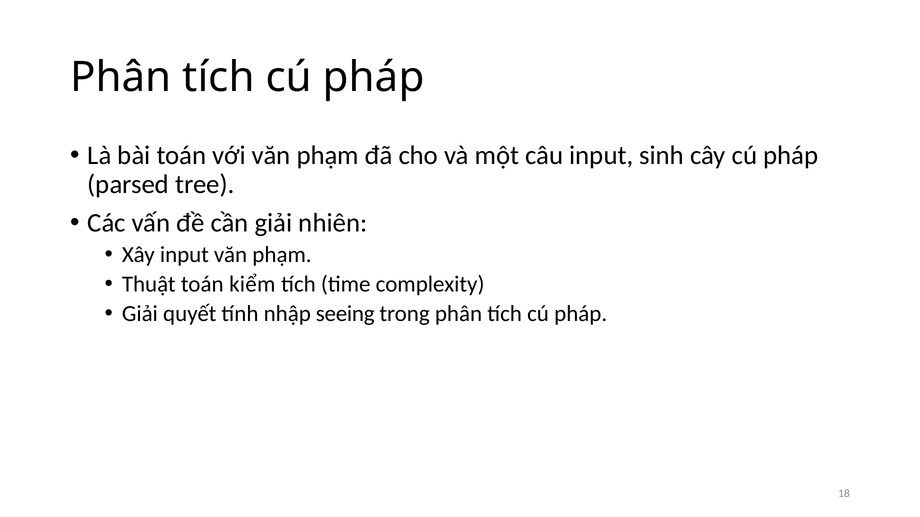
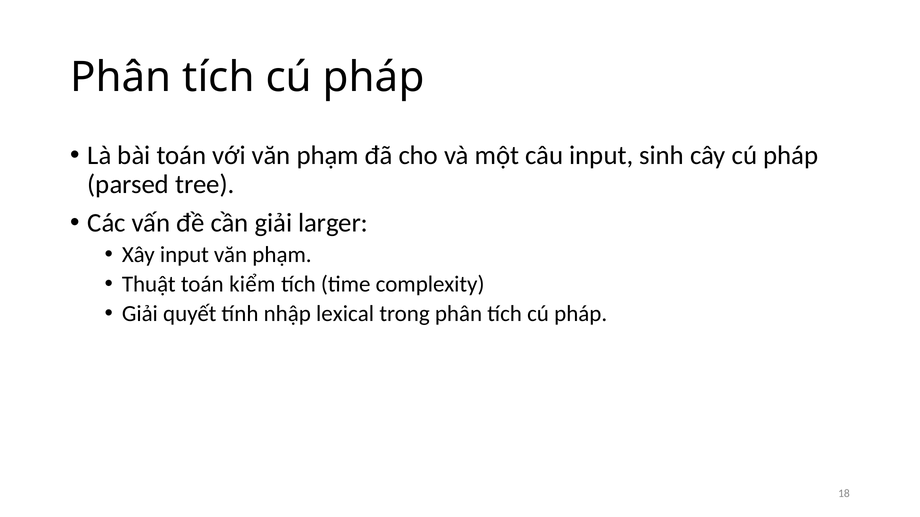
nhiên: nhiên -> larger (333, 223)
seeing: seeing -> lexical (345, 314)
